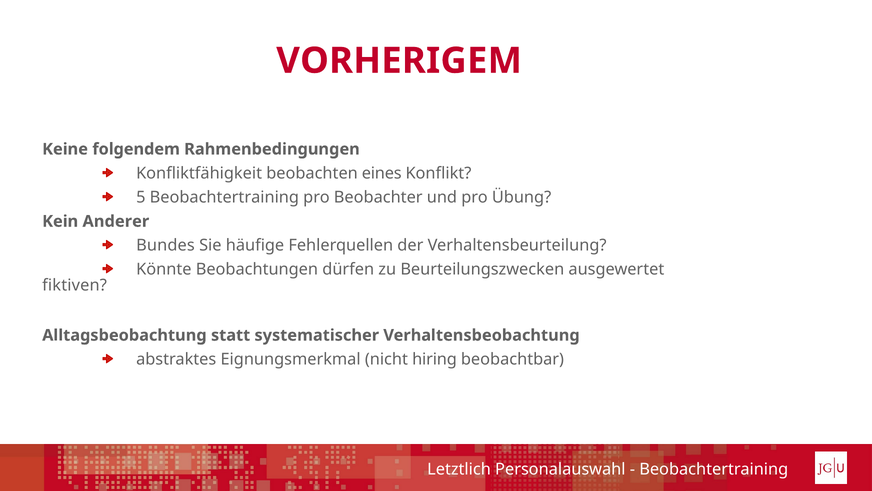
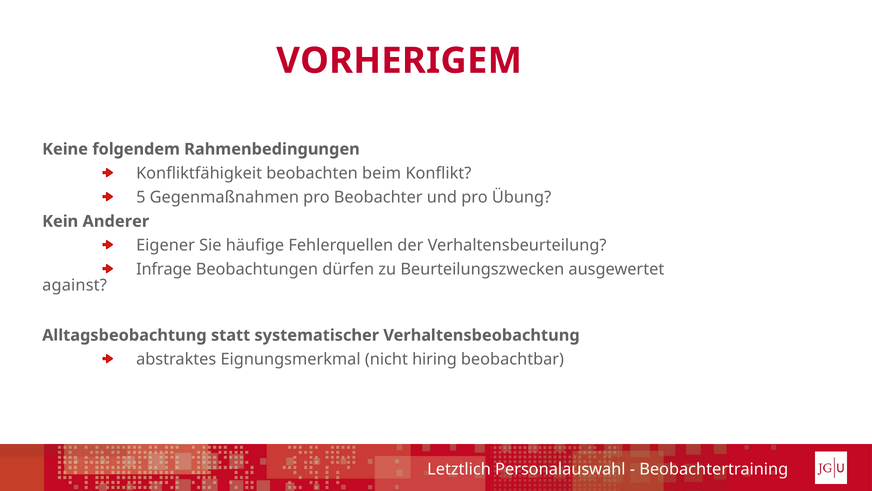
eines: eines -> beim (382, 173)
5 Beobachtertraining: Beobachtertraining -> Gegenmaßnahmen (224, 197)
Bundes: Bundes -> Eigener (166, 245)
Könnte: Könnte -> Infrage (164, 269)
fiktiven: fiktiven -> against (75, 285)
